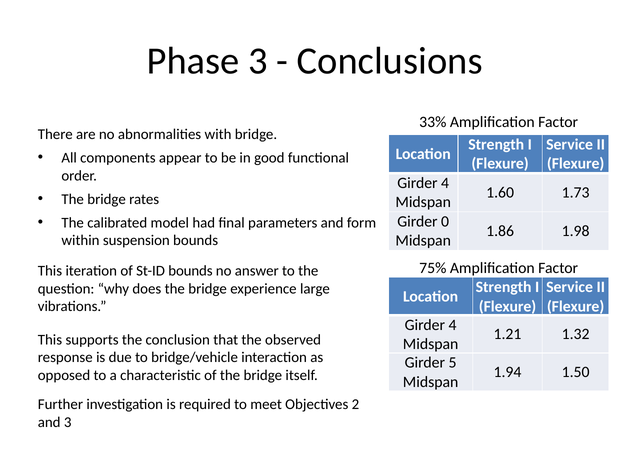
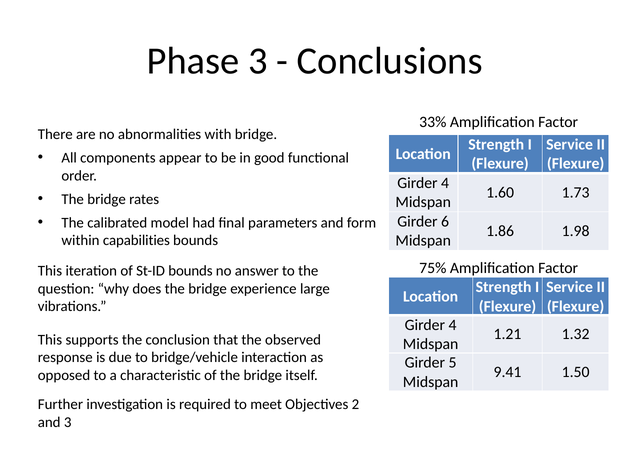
0: 0 -> 6 (445, 221)
suspension: suspension -> capabilities (136, 240)
1.94: 1.94 -> 9.41 (508, 372)
